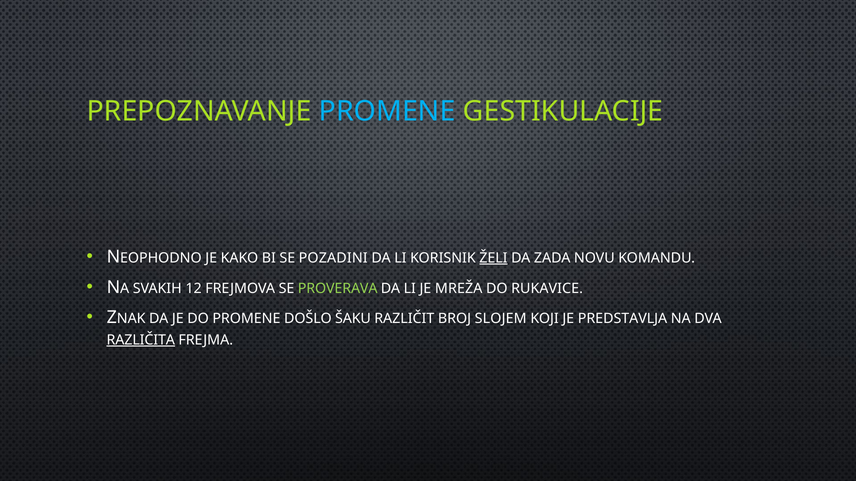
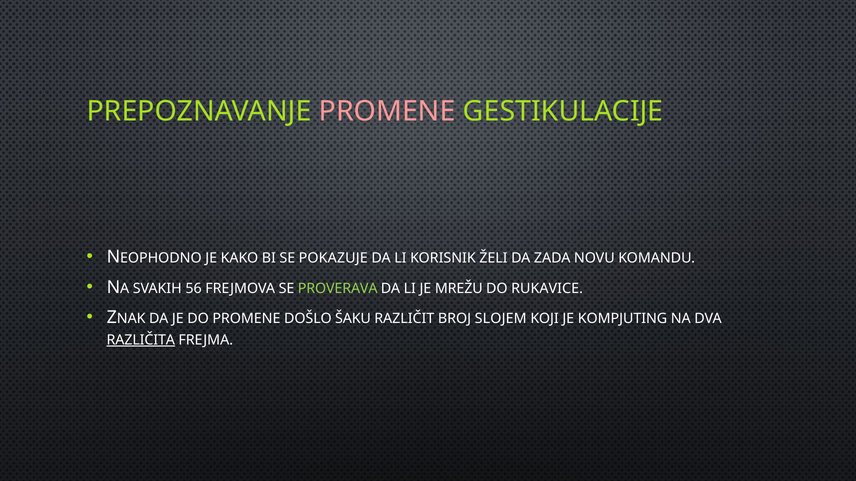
PROMENE colour: light blue -> pink (387, 112)
POZADINI: POZADINI -> POKAZUJE (333, 258)
ŽELI underline: present -> none (493, 258)
12: 12 -> 56 (194, 289)
MREŽA: MREŽA -> MREŽU (459, 289)
PREDSTAVLJA: PREDSTAVLJA -> KOMPJUTING (623, 319)
